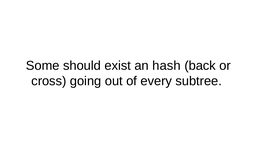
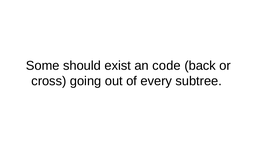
hash: hash -> code (167, 65)
